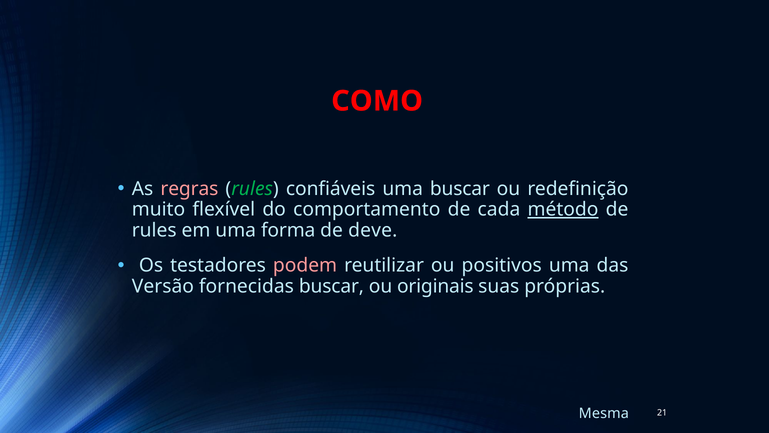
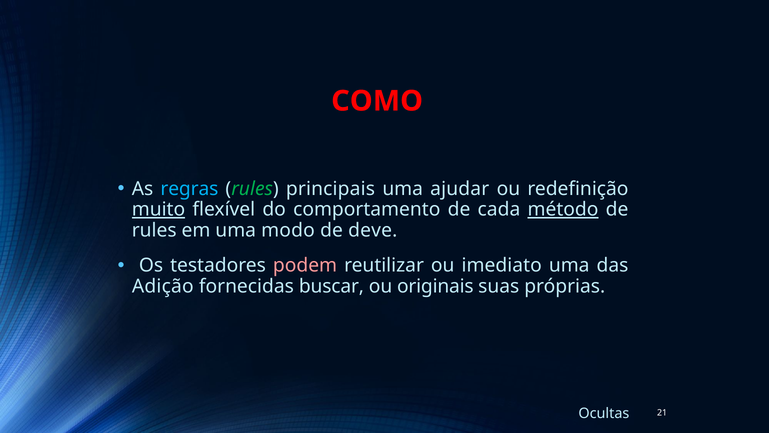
regras colour: pink -> light blue (189, 189)
confiáveis: confiáveis -> principais (330, 189)
uma buscar: buscar -> ajudar (460, 189)
muito underline: none -> present (159, 209)
forma: forma -> modo (288, 230)
positivos: positivos -> imediato (502, 265)
Versão: Versão -> Adição (163, 286)
Mesma: Mesma -> Ocultas (604, 413)
